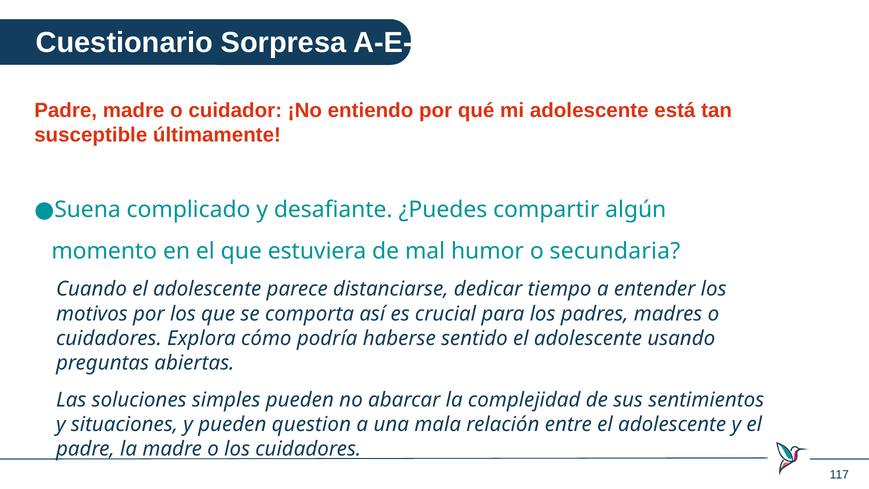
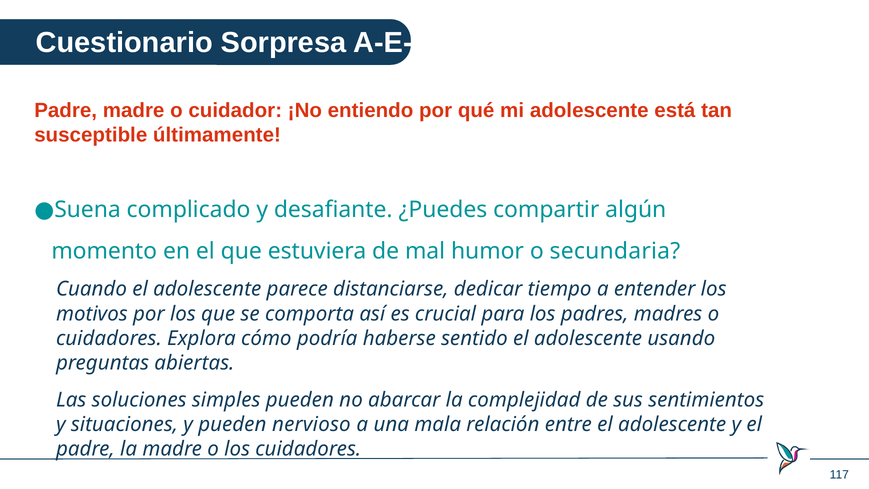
question: question -> nervioso (311, 424)
